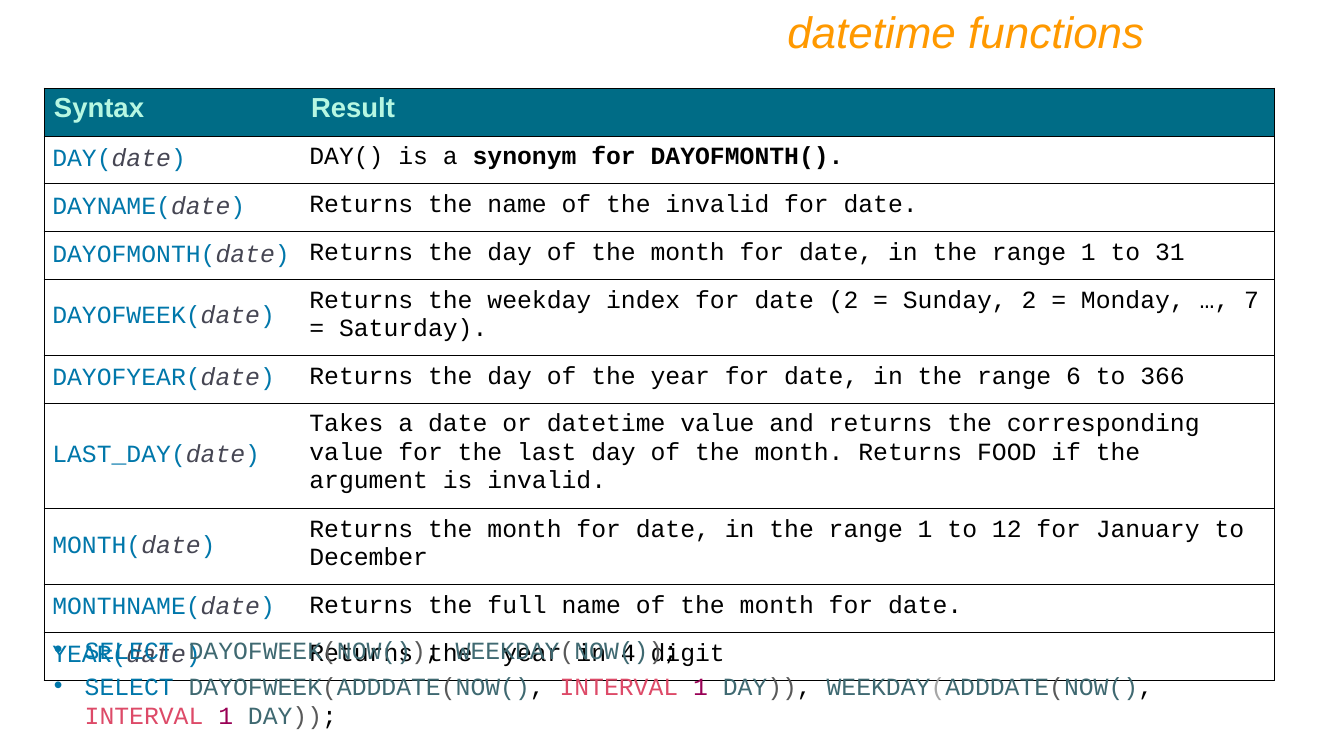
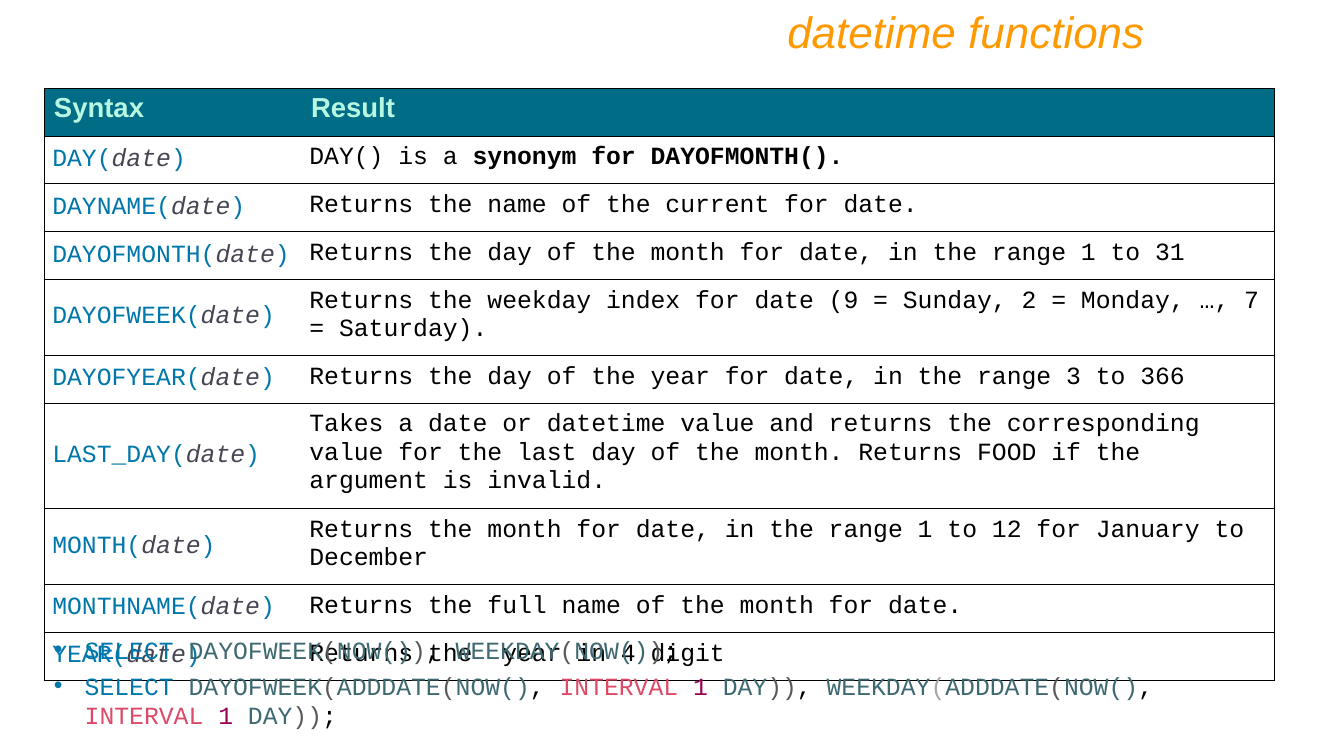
the invalid: invalid -> current (717, 204)
date 2: 2 -> 9 (844, 300)
6: 6 -> 3 (1074, 376)
